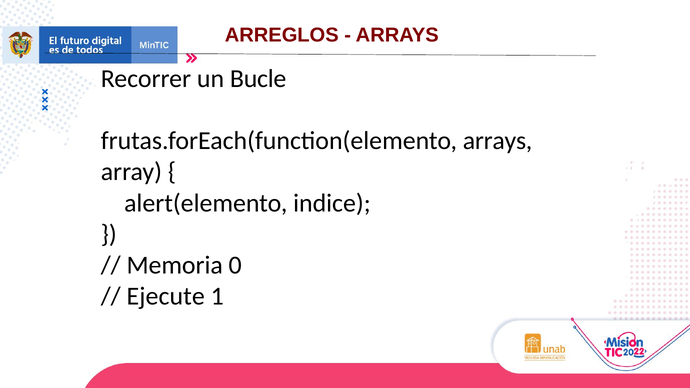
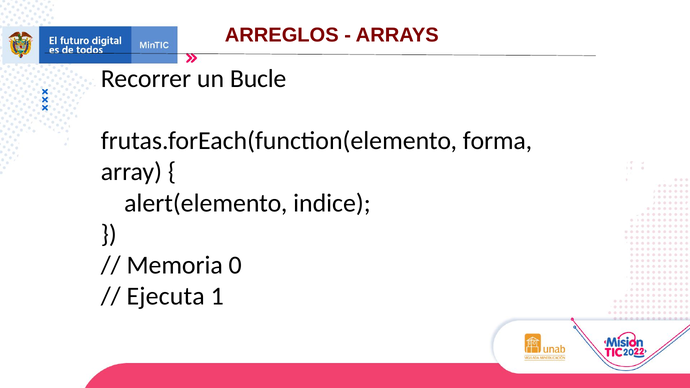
frutas.forEach(function(elemento arrays: arrays -> forma (497, 141)
Ejecute: Ejecute -> Ejecuta (166, 296)
